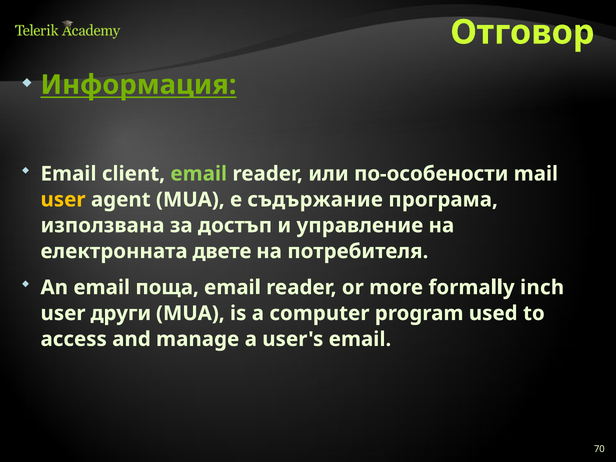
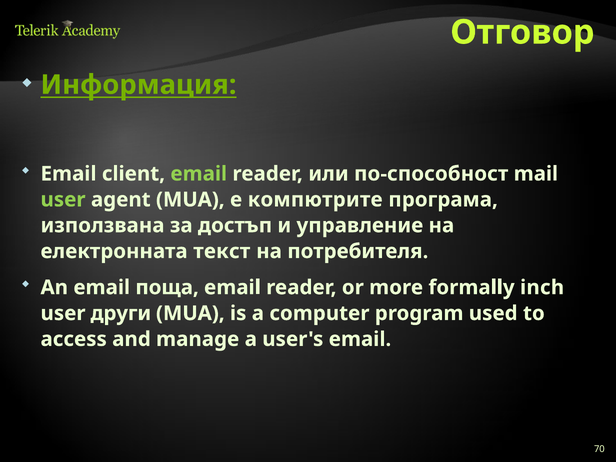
по-особености: по-особености -> по-способност (431, 174)
user colour: yellow -> light green (63, 200)
съдържание: съдържание -> компютрите (315, 200)
двете: двете -> текст (222, 251)
